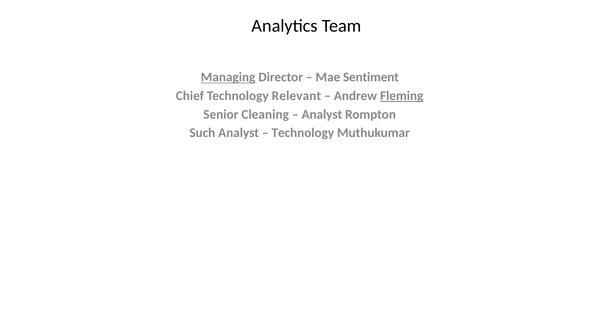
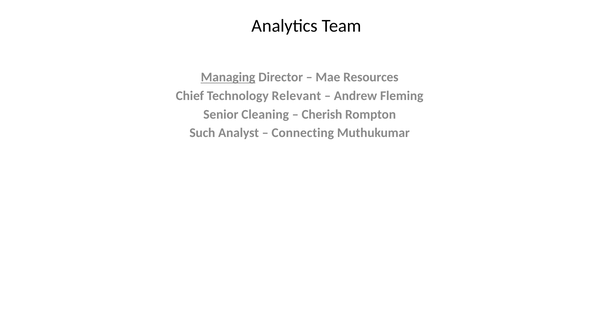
Sentiment: Sentiment -> Resources (371, 77)
Fleming underline: present -> none (402, 96)
Analyst: Analyst -> Cherish (322, 114)
Technology: Technology -> Connecting (303, 133)
